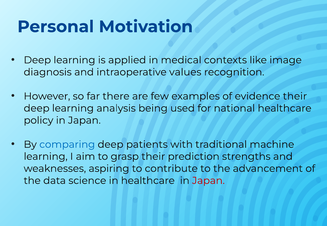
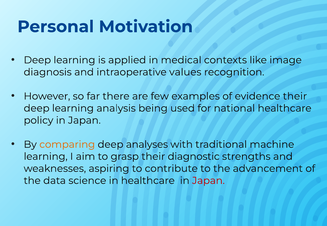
comparing colour: blue -> orange (67, 145)
patients: patients -> analyses (147, 145)
prediction: prediction -> diagnostic (194, 157)
